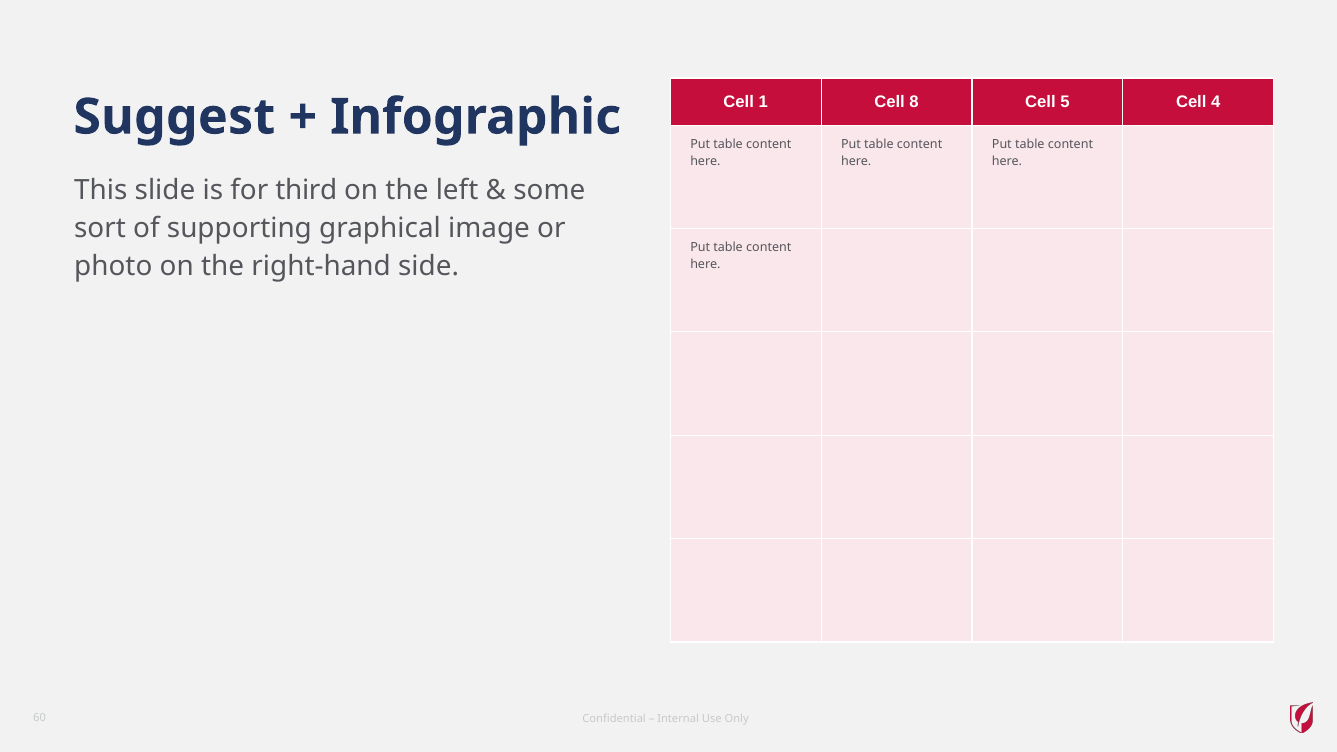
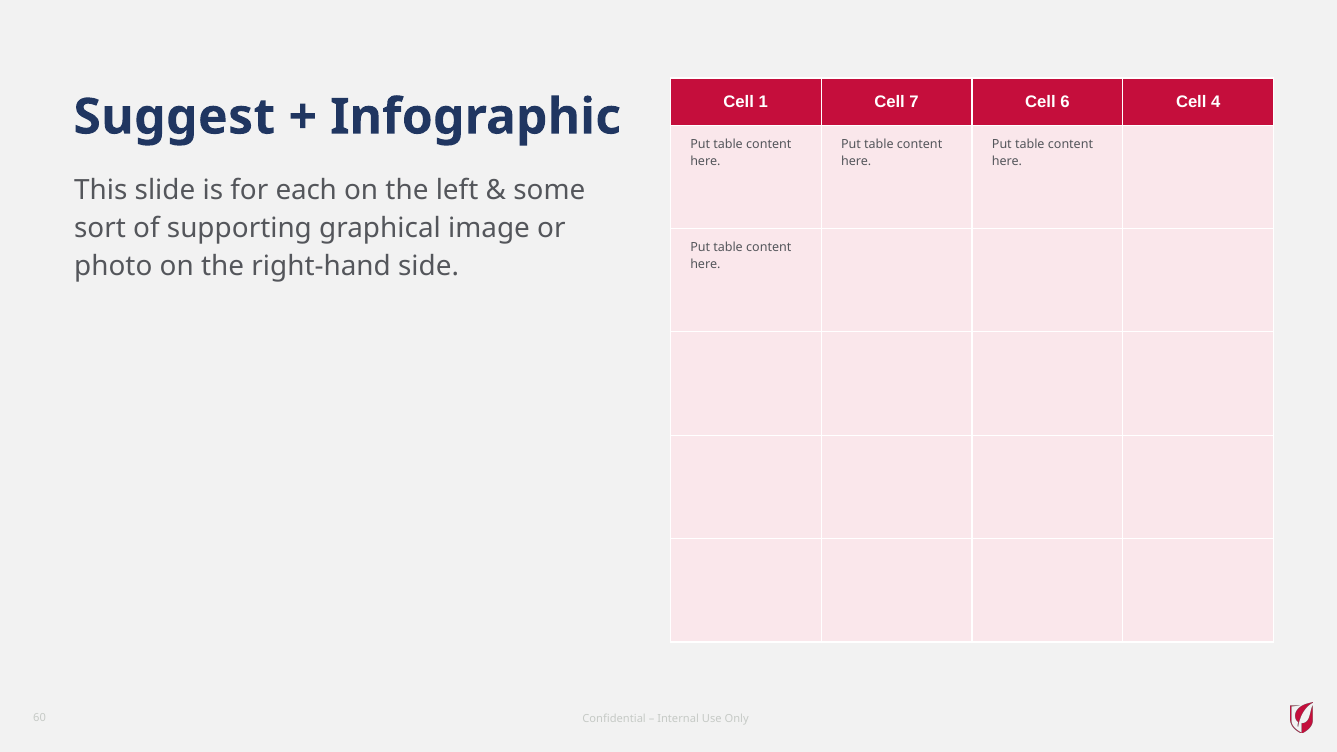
8: 8 -> 7 (914, 102)
5: 5 -> 6 (1065, 102)
third: third -> each (306, 190)
